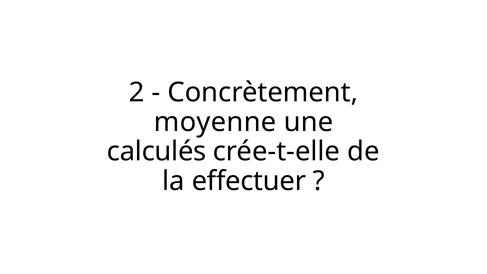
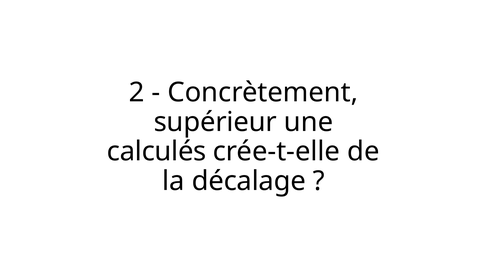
moyenne: moyenne -> supérieur (215, 122)
effectuer: effectuer -> décalage (249, 181)
